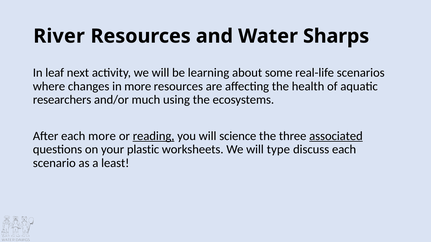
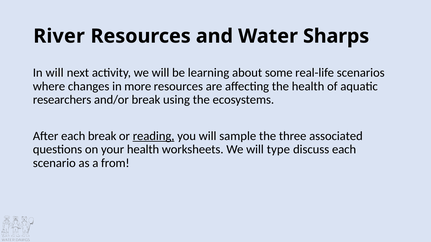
In leaf: leaf -> will (55, 73)
and/or much: much -> break (146, 100)
each more: more -> break (102, 136)
science: science -> sample (238, 136)
associated underline: present -> none (336, 136)
your plastic: plastic -> health (143, 150)
least: least -> from (115, 163)
